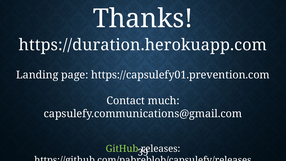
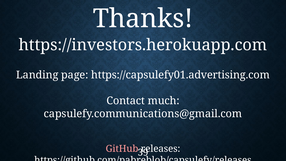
https://duration.herokuapp.com: https://duration.herokuapp.com -> https://investors.herokuapp.com (143, 45)
https://capsulefy01.prevention.com: https://capsulefy01.prevention.com -> https://capsulefy01.advertising.com (180, 75)
GitHub colour: light green -> pink (122, 149)
